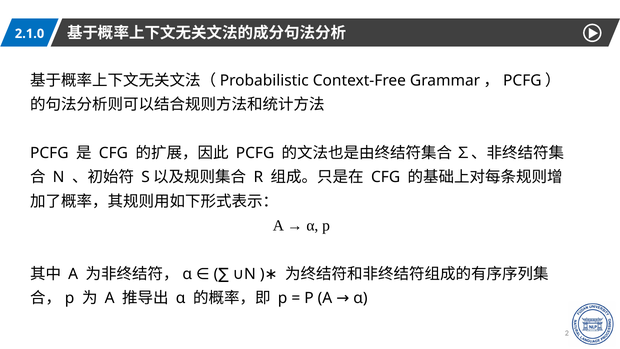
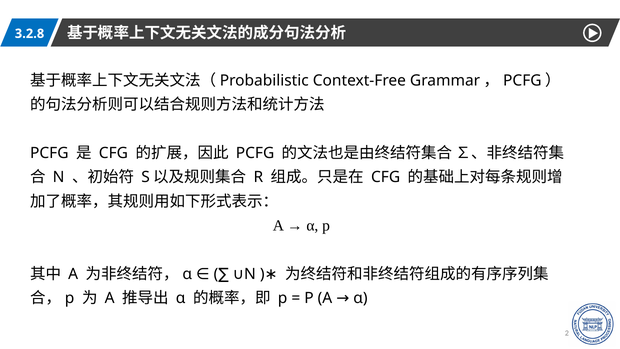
2.1.0: 2.1.0 -> 3.2.8 (30, 34)
